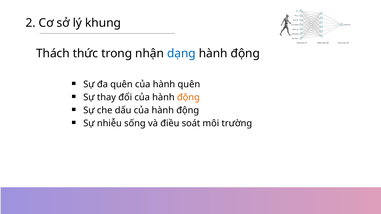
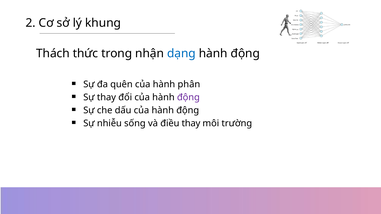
hành quên: quên -> phân (189, 85)
động colour: orange -> purple (188, 98)
điều soát: soát -> thay (191, 123)
